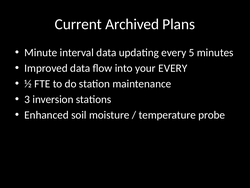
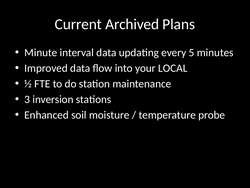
your EVERY: EVERY -> LOCAL (173, 68)
